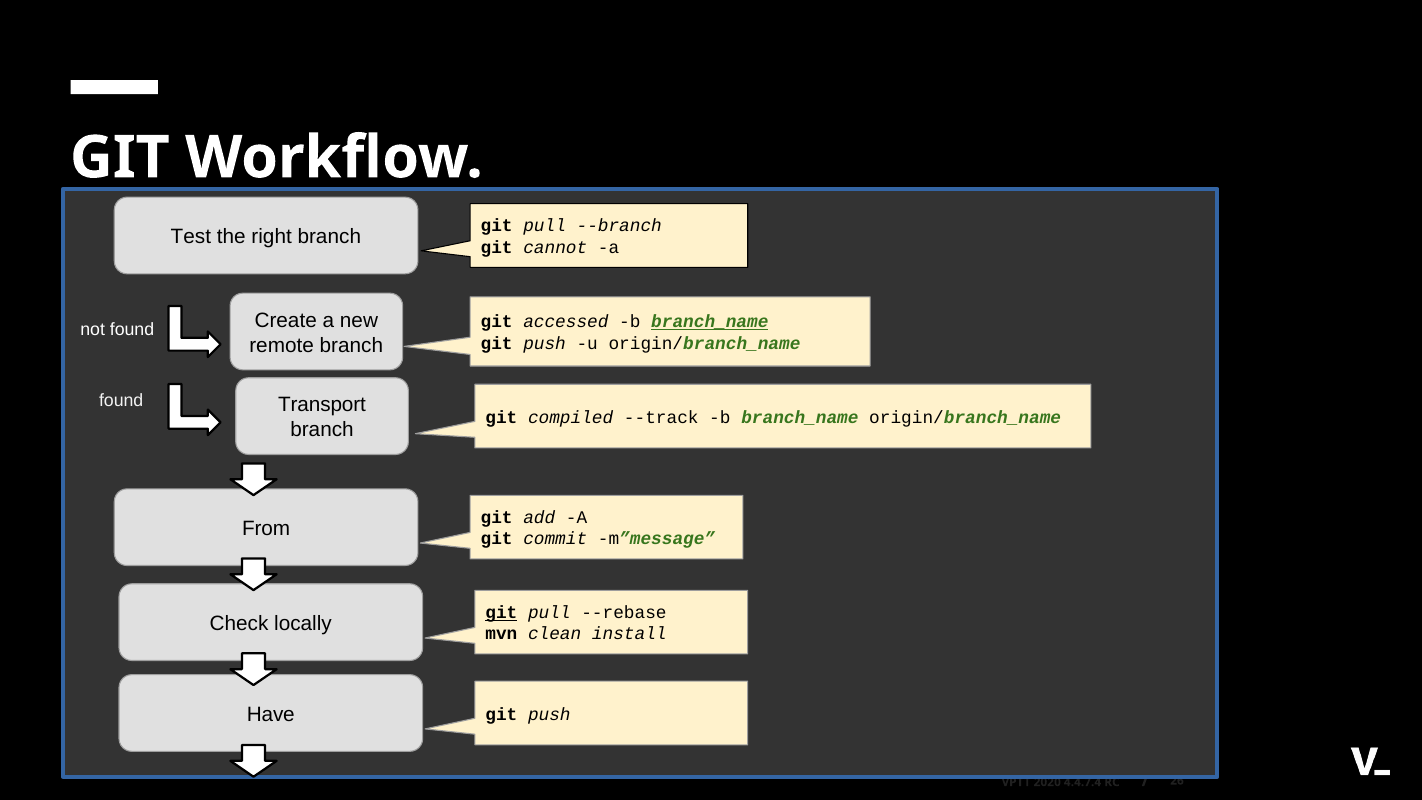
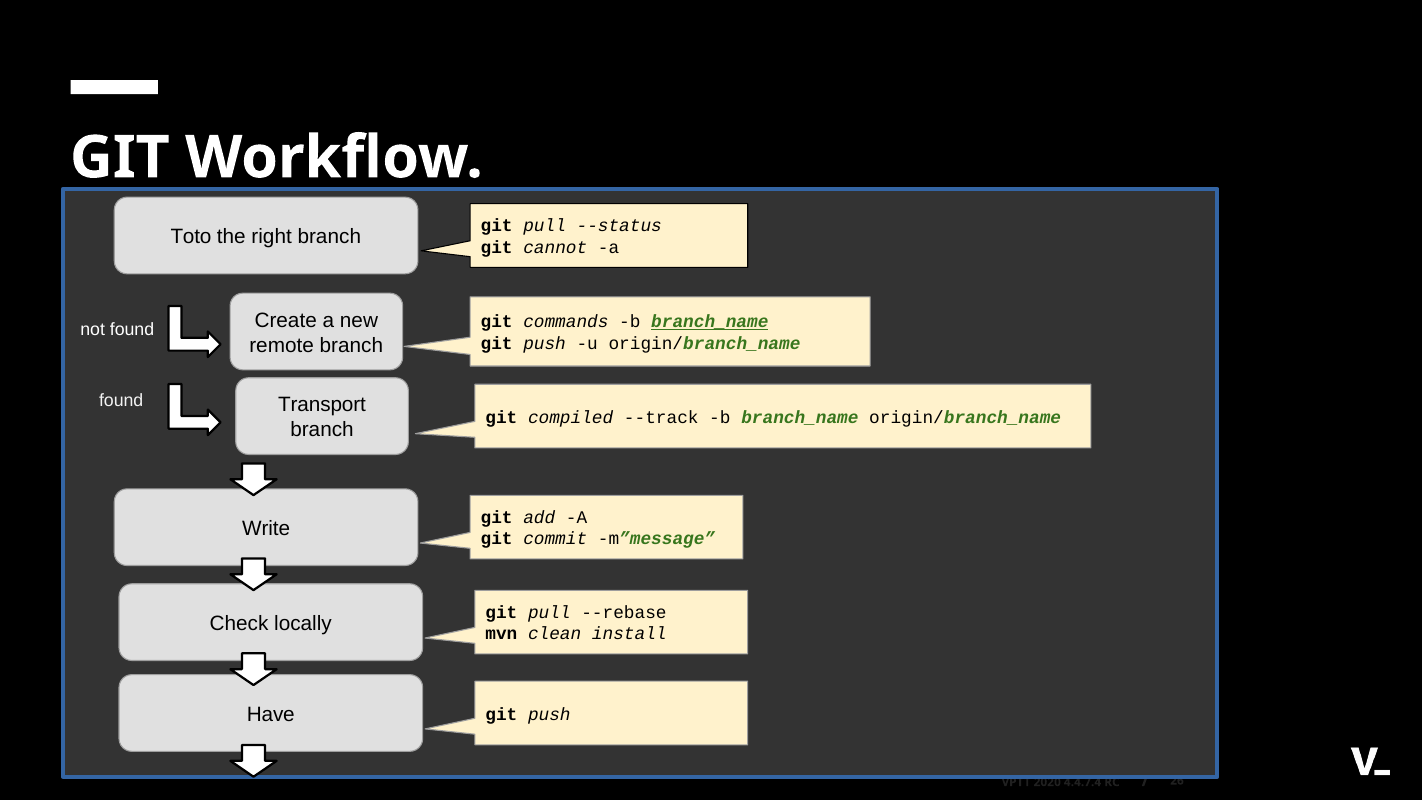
Test: Test -> Toto (191, 237)
--branch: --branch -> --status (619, 226)
accessed: accessed -> commands (566, 322)
From: From -> Write (266, 528)
git underline: present -> none (501, 613)
